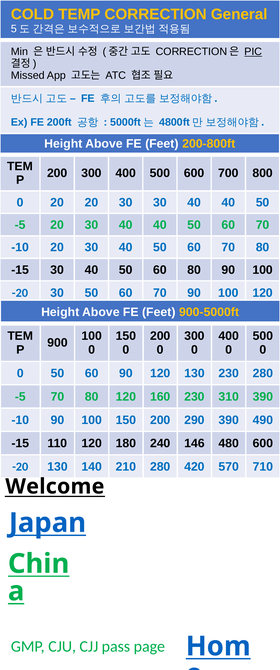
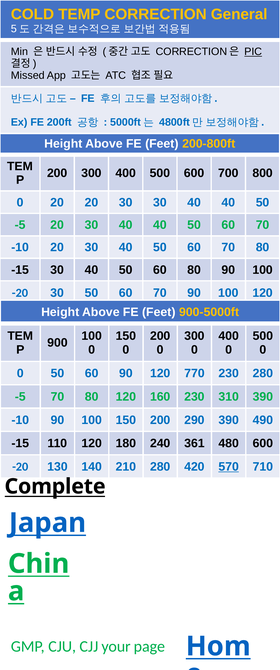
120 130: 130 -> 770 (194, 373)
146: 146 -> 361 (194, 443)
570 underline: none -> present (229, 467)
Welcome: Welcome -> Complete (55, 486)
pass: pass -> your (116, 646)
